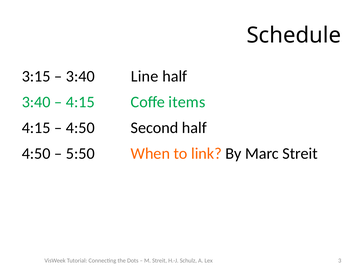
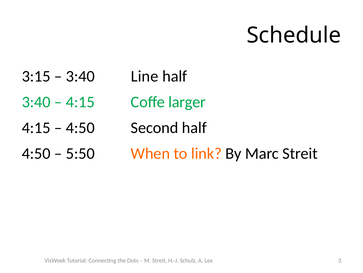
items: items -> larger (187, 102)
